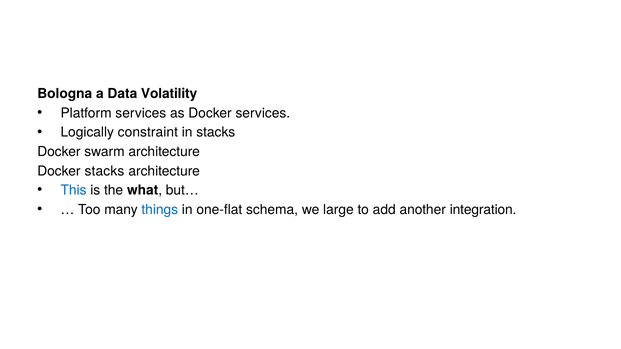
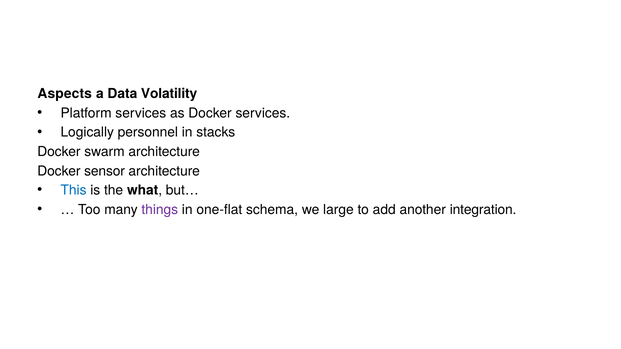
Bologna: Bologna -> Aspects (65, 94)
constraint: constraint -> personnel (148, 132)
Docker stacks: stacks -> sensor (105, 171)
things colour: blue -> purple (160, 210)
